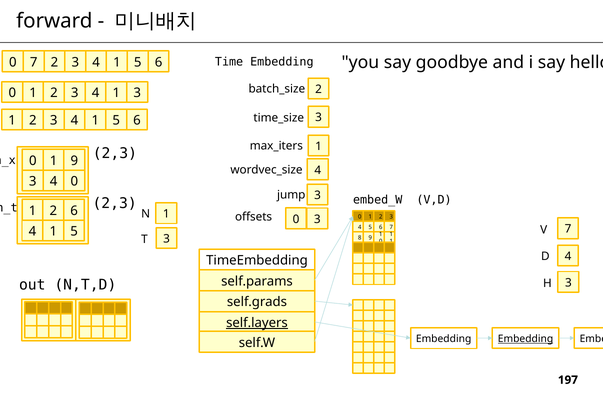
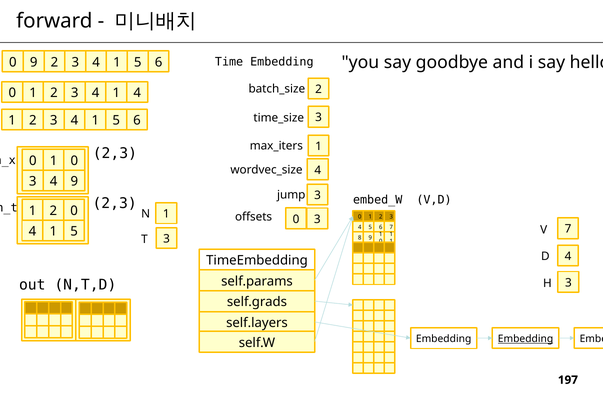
0 7: 7 -> 9 (34, 62)
1 3: 3 -> 4 (137, 93)
0 1 9: 9 -> 0 (74, 161)
4 0: 0 -> 9 (74, 181)
2 6: 6 -> 0 (74, 211)
self.layers underline: present -> none (257, 323)
